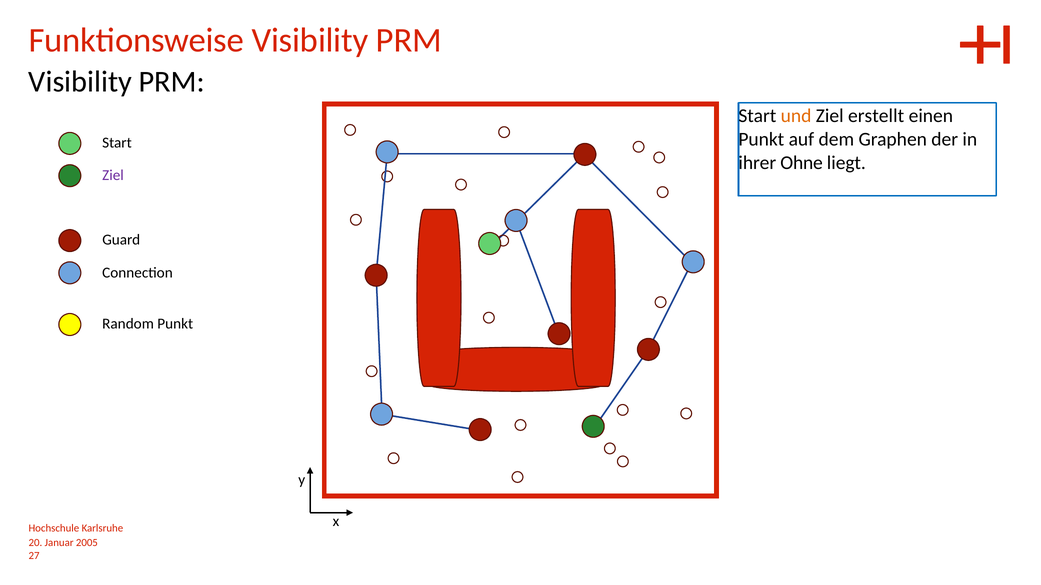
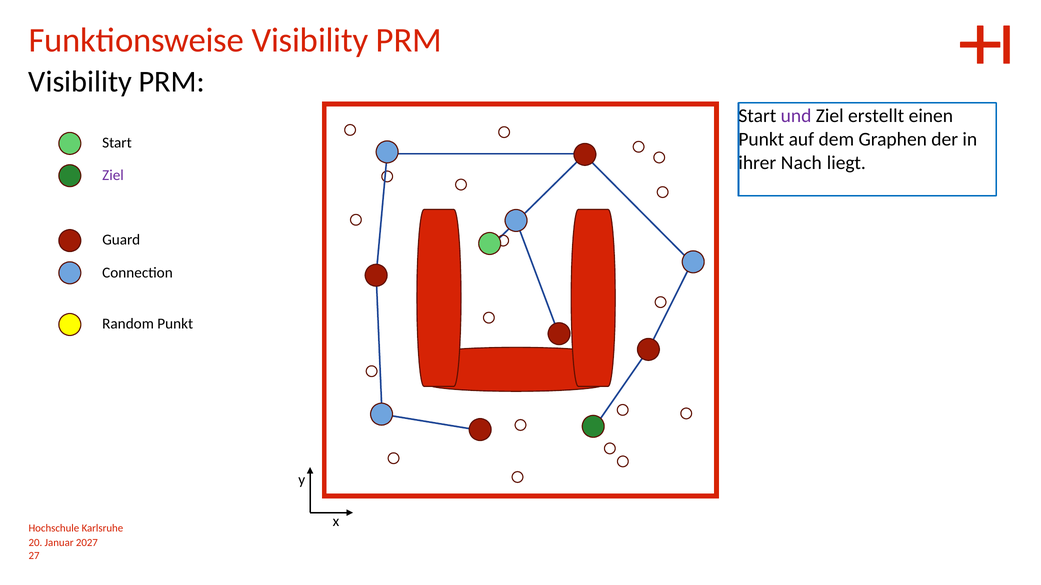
und colour: orange -> purple (796, 116)
Ohne: Ohne -> Nach (801, 163)
2005: 2005 -> 2027 (87, 543)
